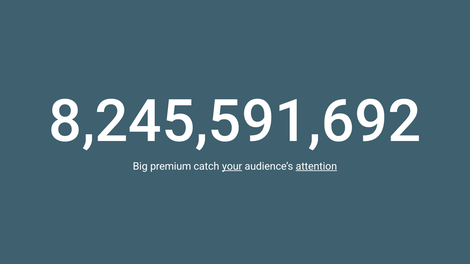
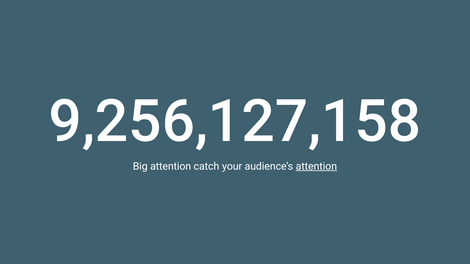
8,245,591,692: 8,245,591,692 -> 9,256,127,158 (235, 122)
Big premium: premium -> attention (171, 167)
your underline: present -> none (232, 167)
